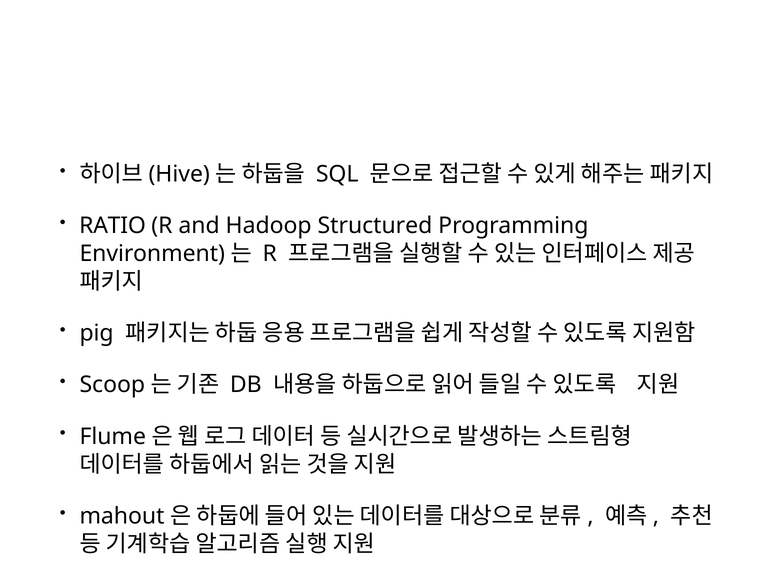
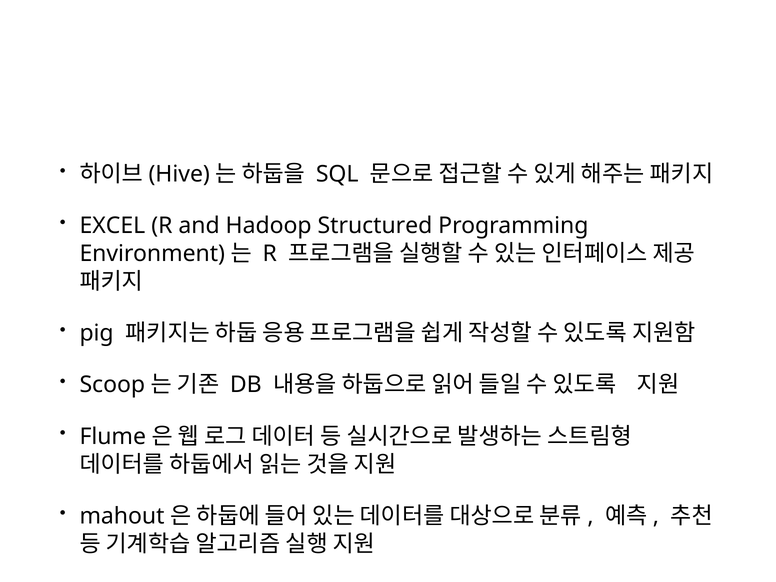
RATIO: RATIO -> EXCEL (112, 226)
